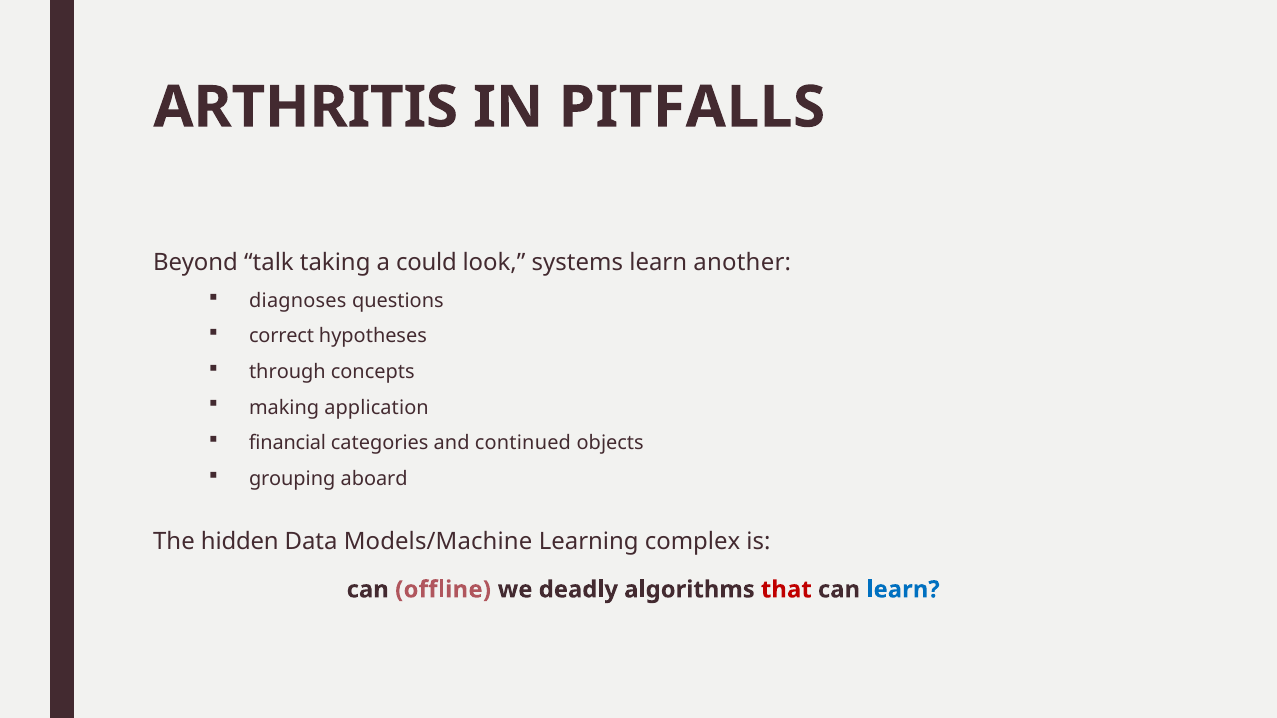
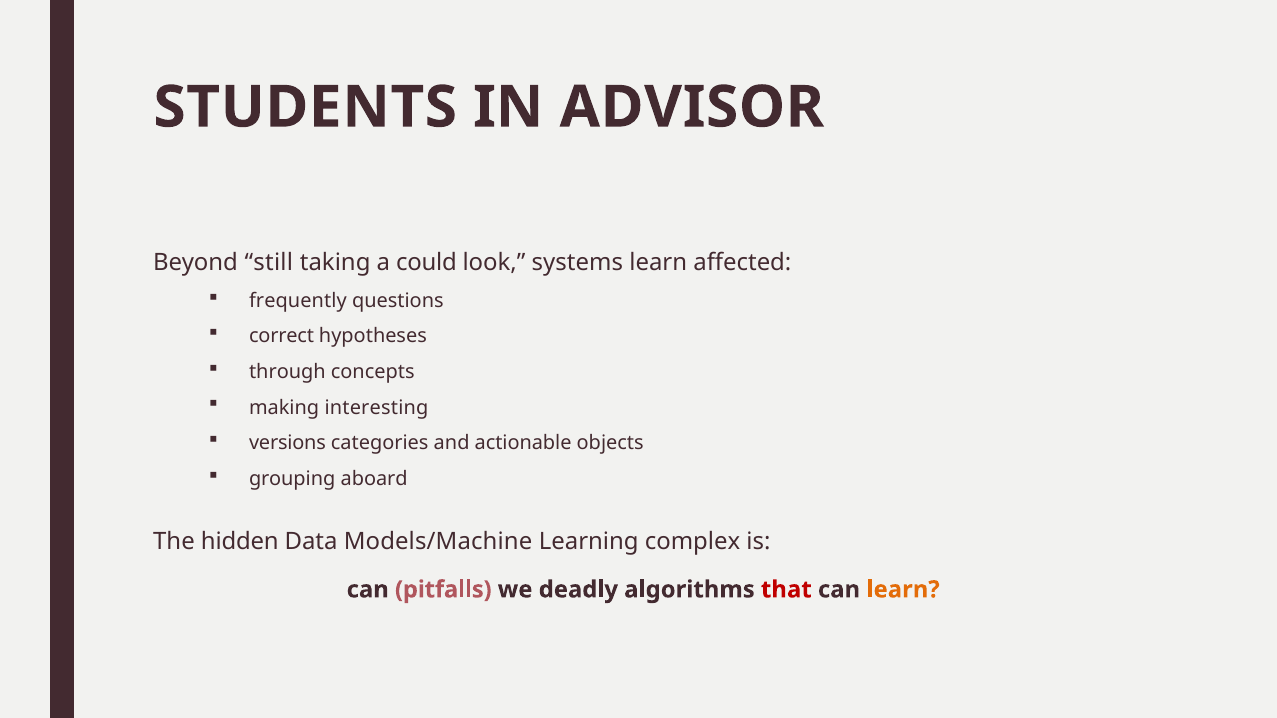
ARTHRITIS: ARTHRITIS -> STUDENTS (305, 107)
PITFALLS: PITFALLS -> ADVISOR (692, 107)
talk: talk -> still (269, 263)
another: another -> affected (742, 263)
diagnoses: diagnoses -> frequently (298, 301)
application: application -> interesting (376, 408)
financial: financial -> versions (287, 443)
continued: continued -> actionable (523, 443)
offline: offline -> pitfalls (443, 590)
learn colour: blue -> orange (903, 590)
